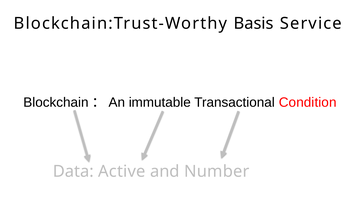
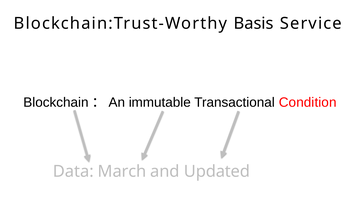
Active: Active -> March (122, 171)
Number: Number -> Updated (217, 171)
